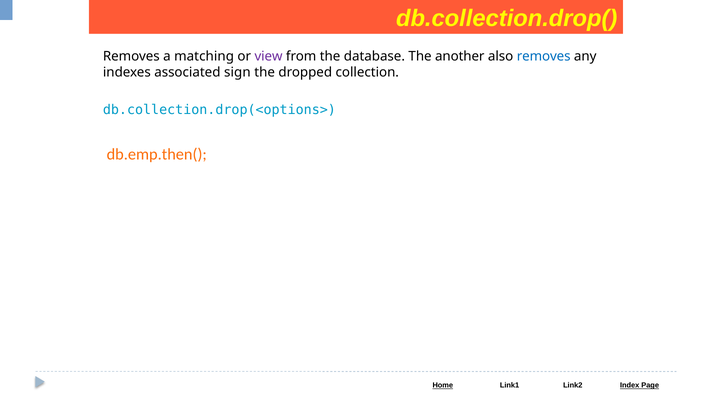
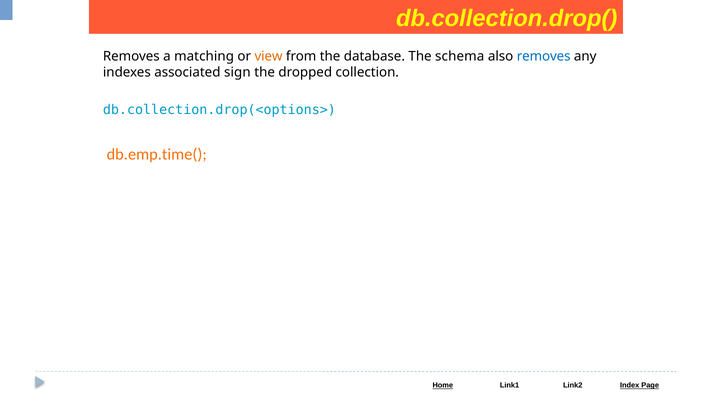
view colour: purple -> orange (269, 56)
another: another -> schema (460, 56)
db.emp.then(: db.emp.then( -> db.emp.time( (157, 154)
